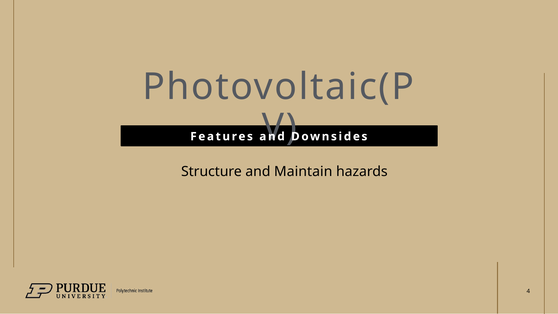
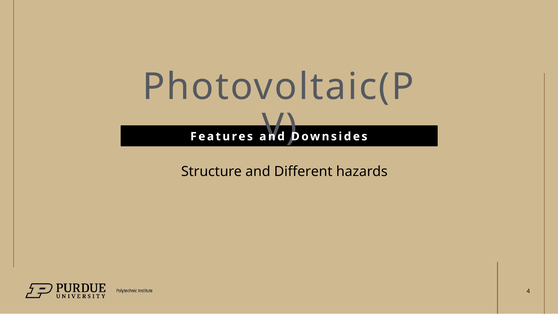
Maintain: Maintain -> Different (303, 171)
